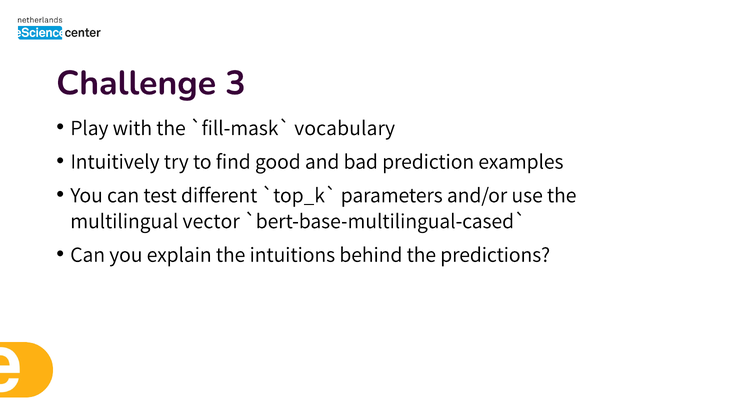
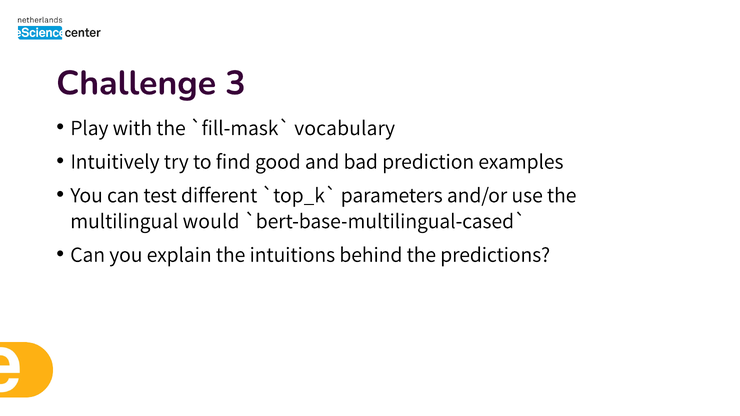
vector: vector -> would (211, 221)
